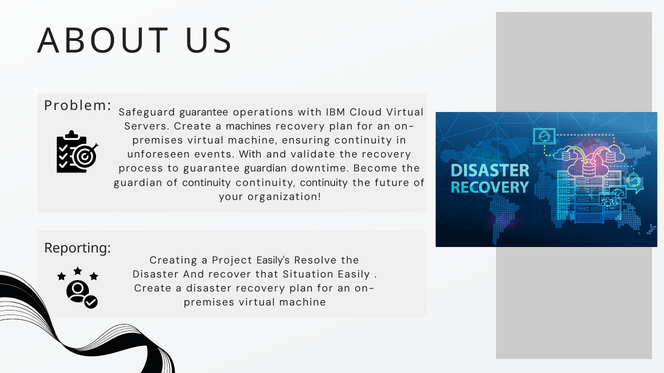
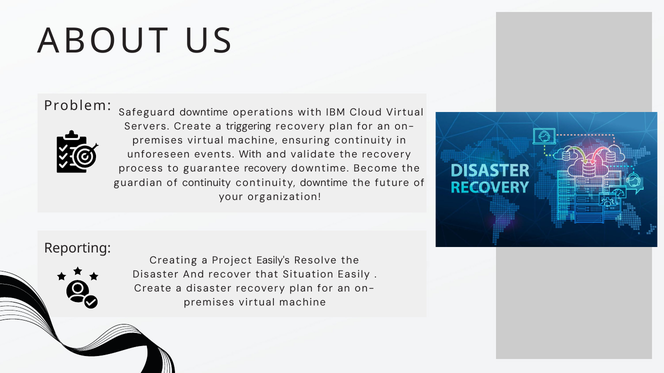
Safeguard guarantee: guarantee -> downtime (204, 113)
machines: machines -> triggering (249, 127)
guarantee guardian: guardian -> recovery (265, 169)
continuity: continuity -> downtime (324, 183)
